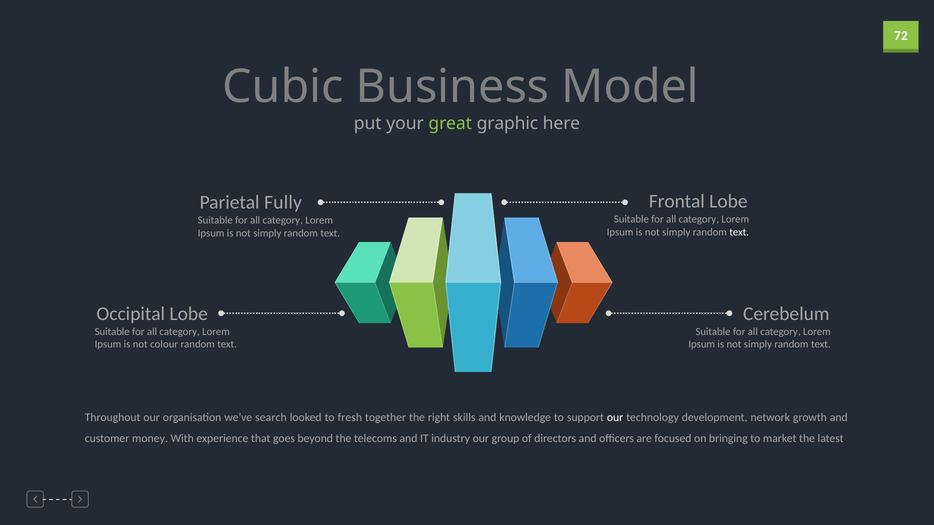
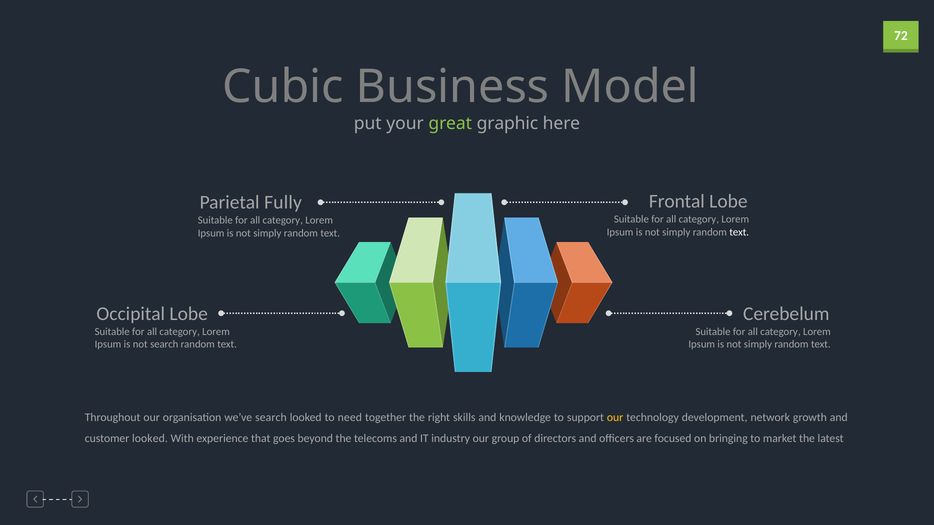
not colour: colour -> search (164, 345)
fresh: fresh -> need (350, 418)
our colour: white -> yellow (615, 418)
customer money: money -> looked (150, 439)
